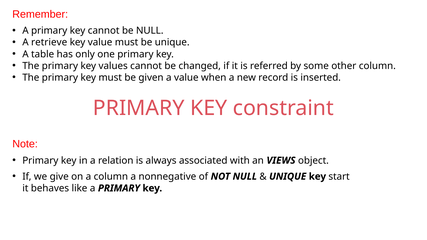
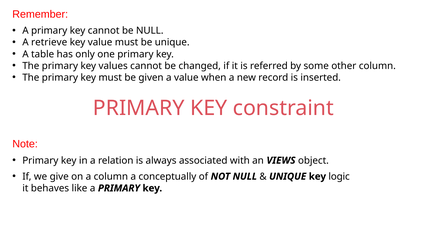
nonnegative: nonnegative -> conceptually (167, 177)
start: start -> logic (339, 177)
